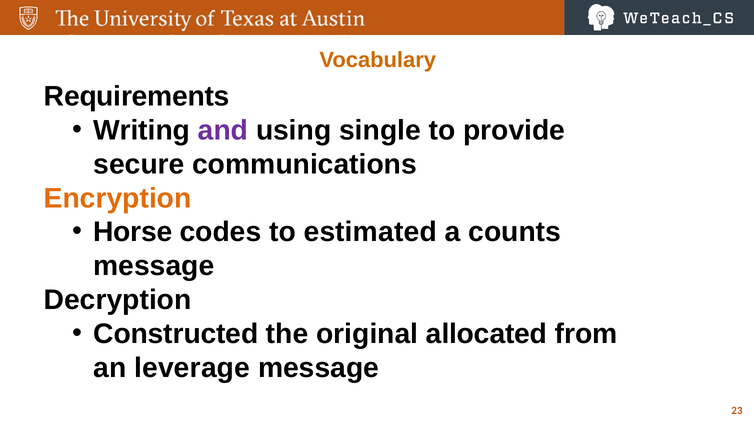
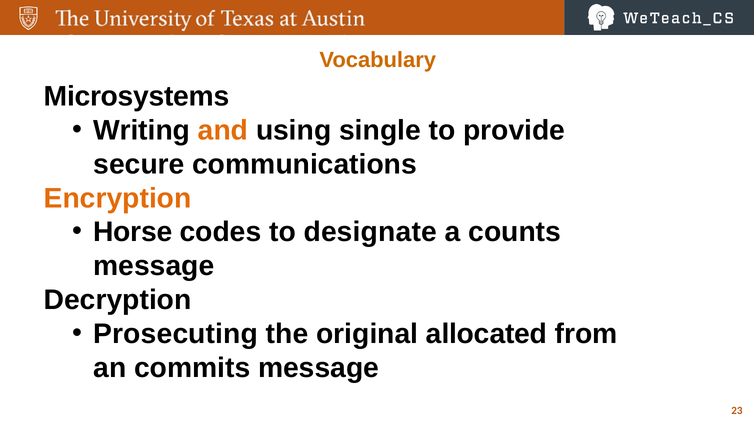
Requirements: Requirements -> Microsystems (137, 97)
and colour: purple -> orange (223, 130)
estimated: estimated -> designate (370, 232)
Constructed: Constructed -> Prosecuting (176, 334)
leverage: leverage -> commits (192, 368)
